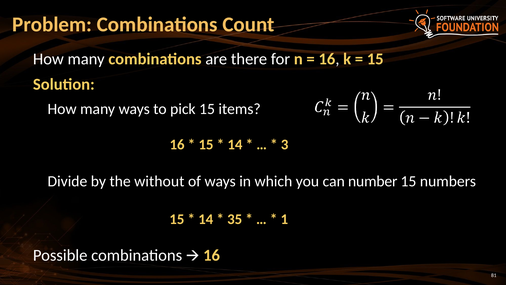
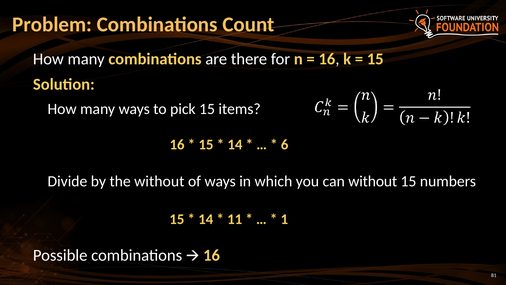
3: 3 -> 6 (285, 144)
can number: number -> without (373, 181)
35: 35 -> 11 (235, 219)
